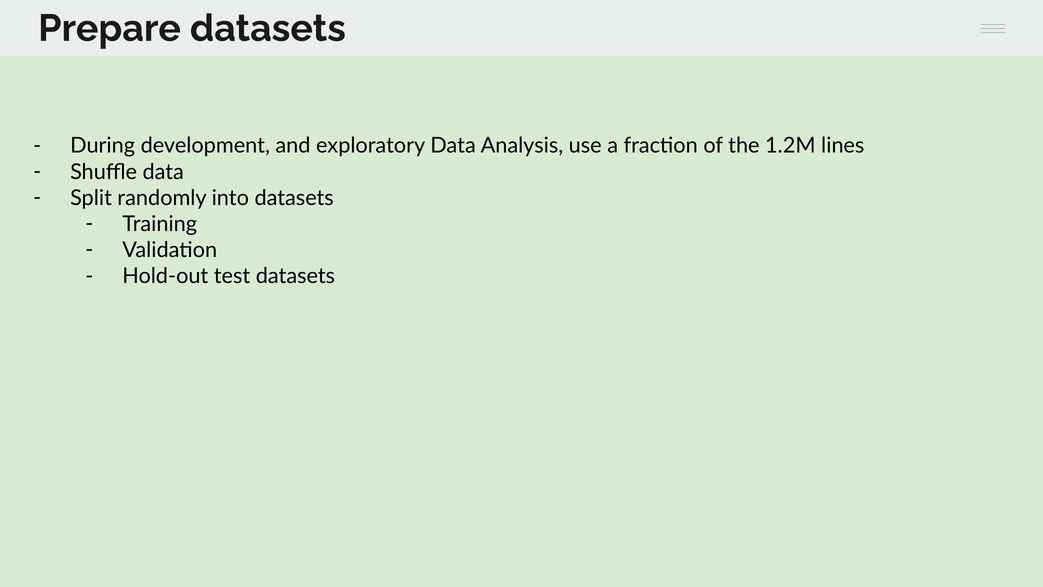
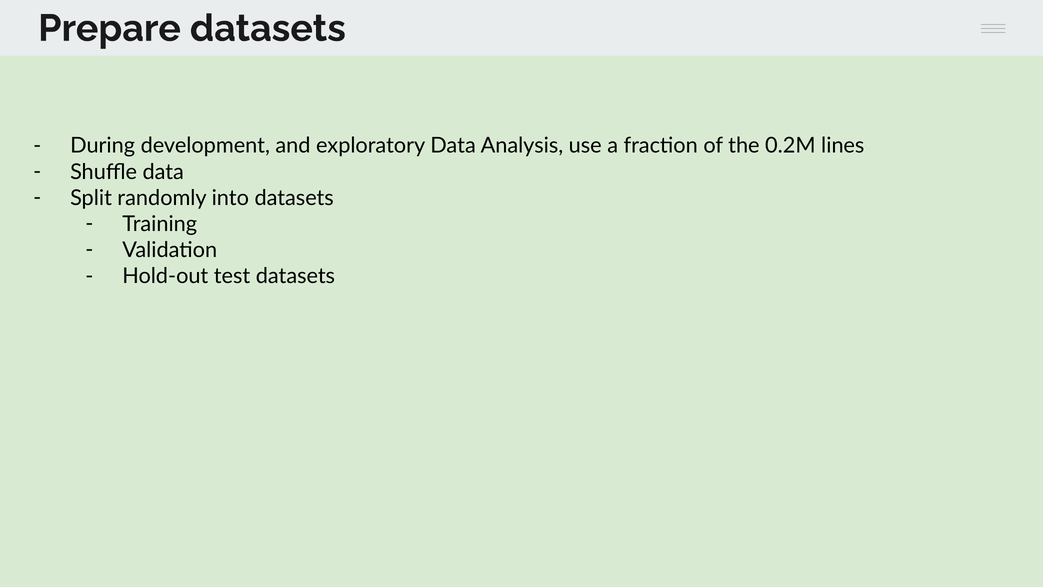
1.2M: 1.2M -> 0.2M (790, 146)
